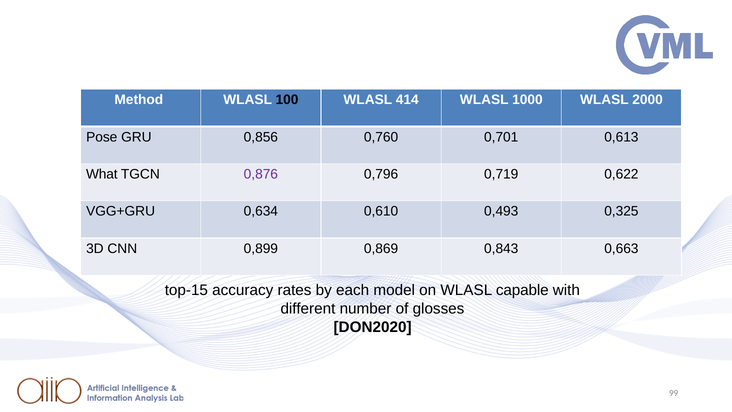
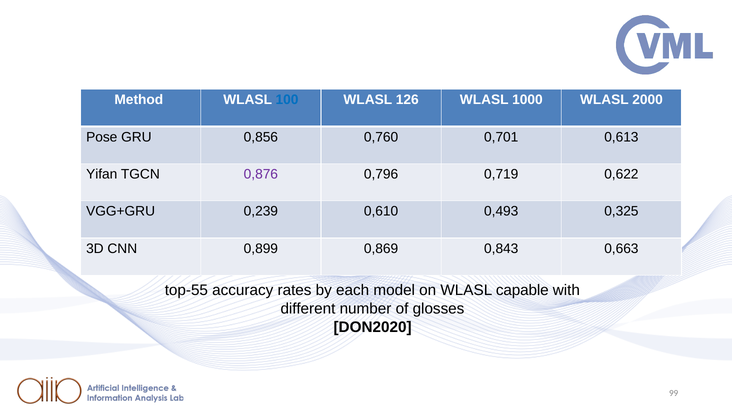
100 colour: black -> blue (287, 100)
414: 414 -> 126 (407, 100)
What: What -> Yifan (102, 174)
0,634: 0,634 -> 0,239 (261, 211)
top-15: top-15 -> top-55 (186, 290)
